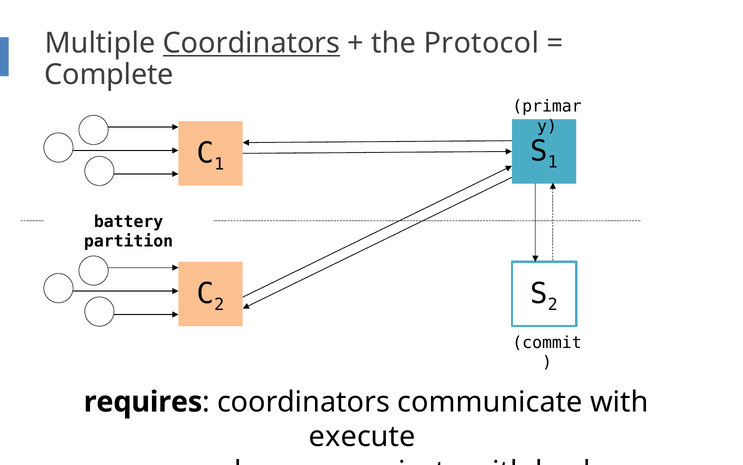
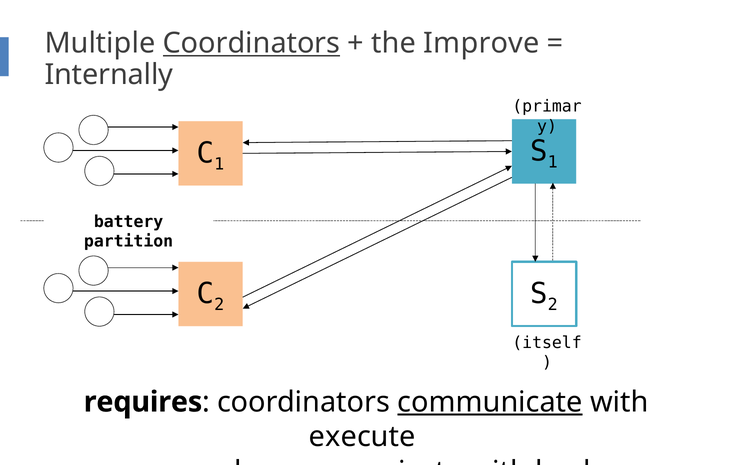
Protocol: Protocol -> Improve (481, 43)
Complete: Complete -> Internally (109, 75)
commit: commit -> itself (547, 342)
communicate underline: none -> present (490, 401)
